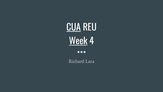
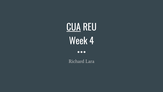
Week underline: present -> none (78, 41)
